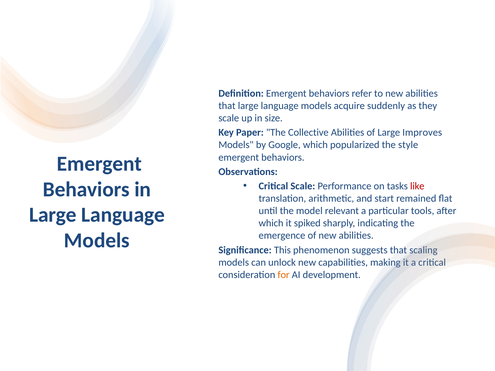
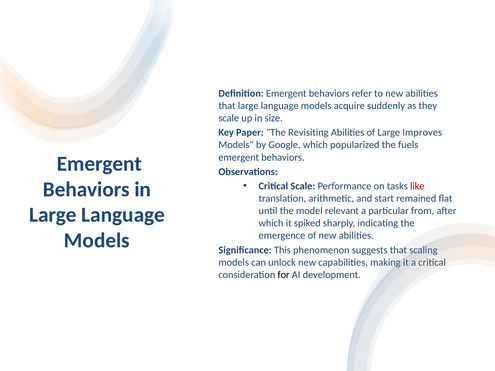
Collective: Collective -> Revisiting (308, 133)
style: style -> fuels (408, 145)
tools: tools -> from (423, 211)
for colour: orange -> black (284, 275)
